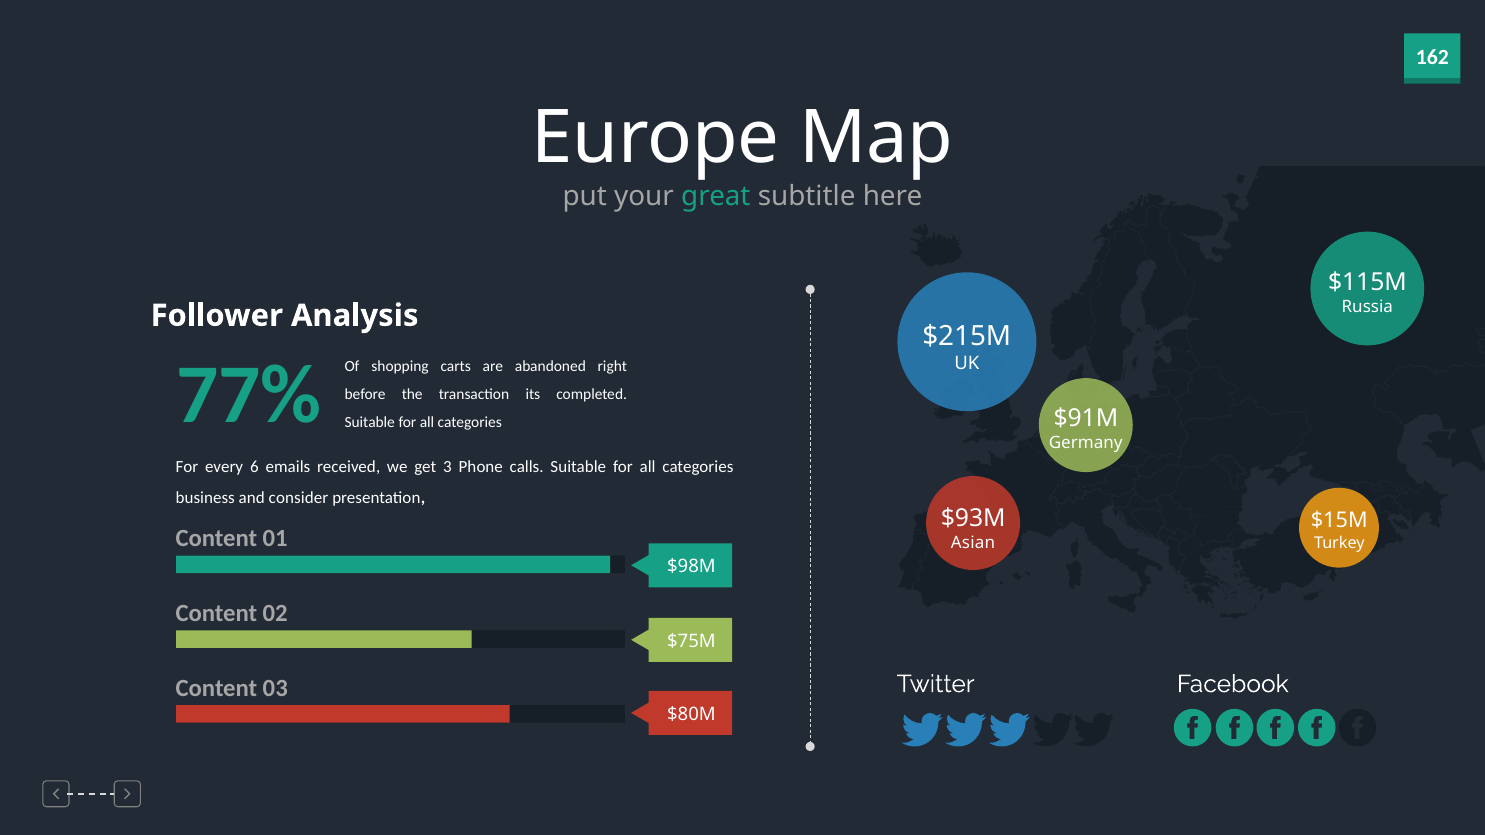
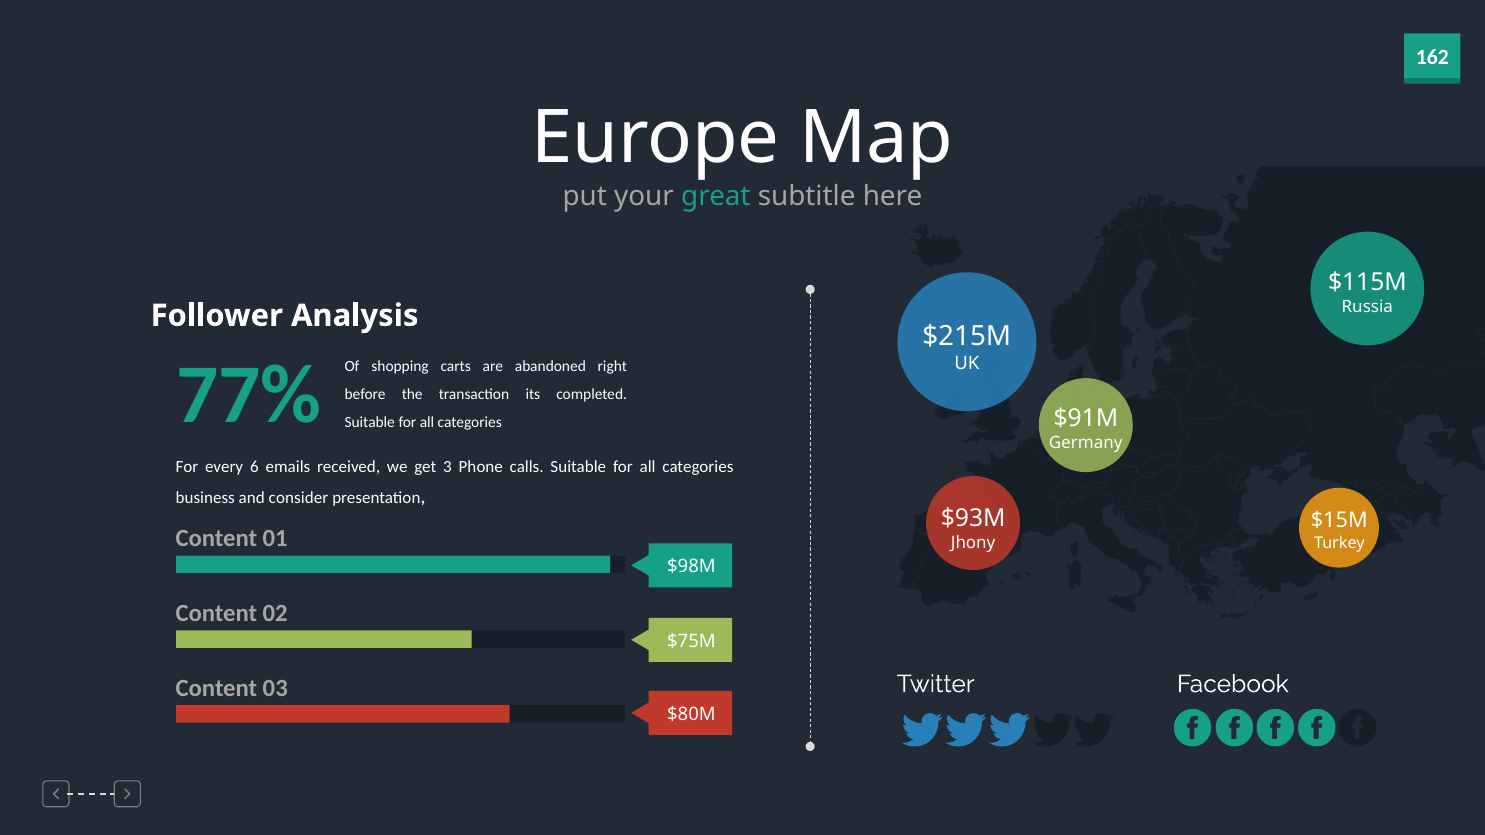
Asian: Asian -> Jhony (973, 543)
